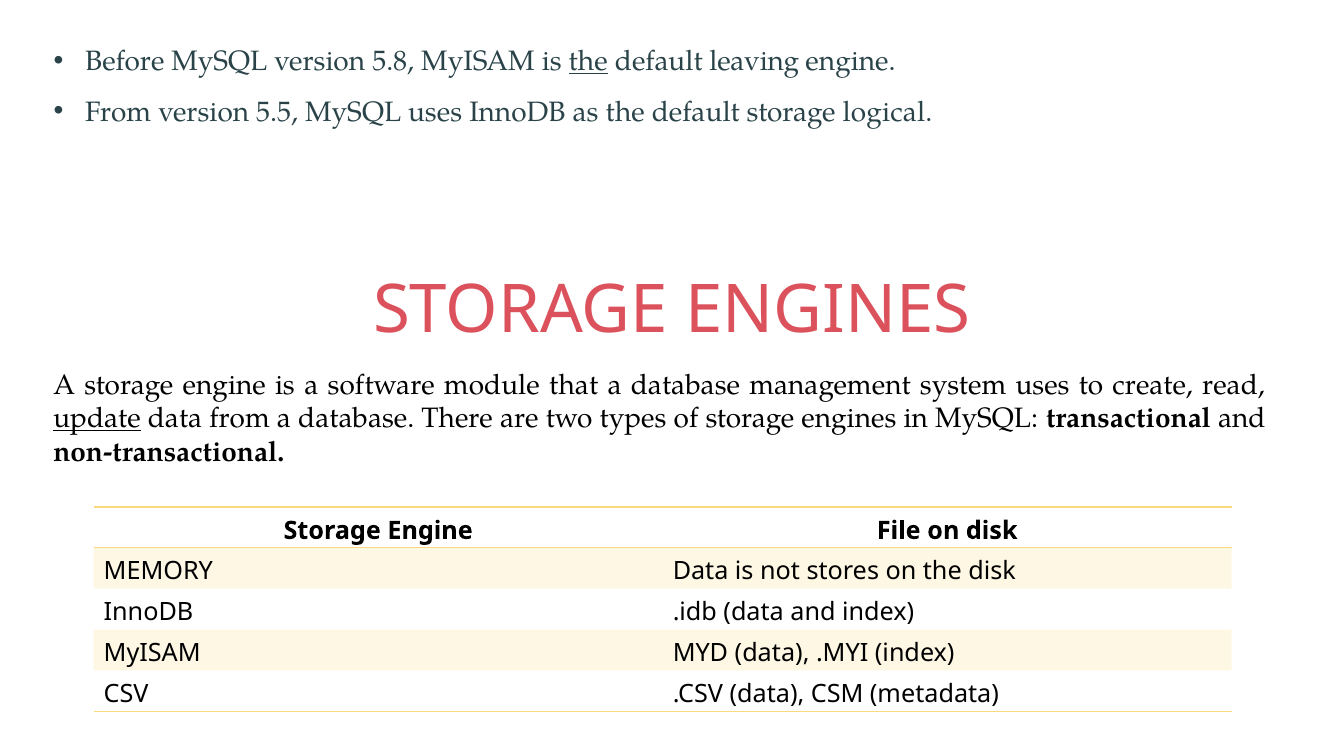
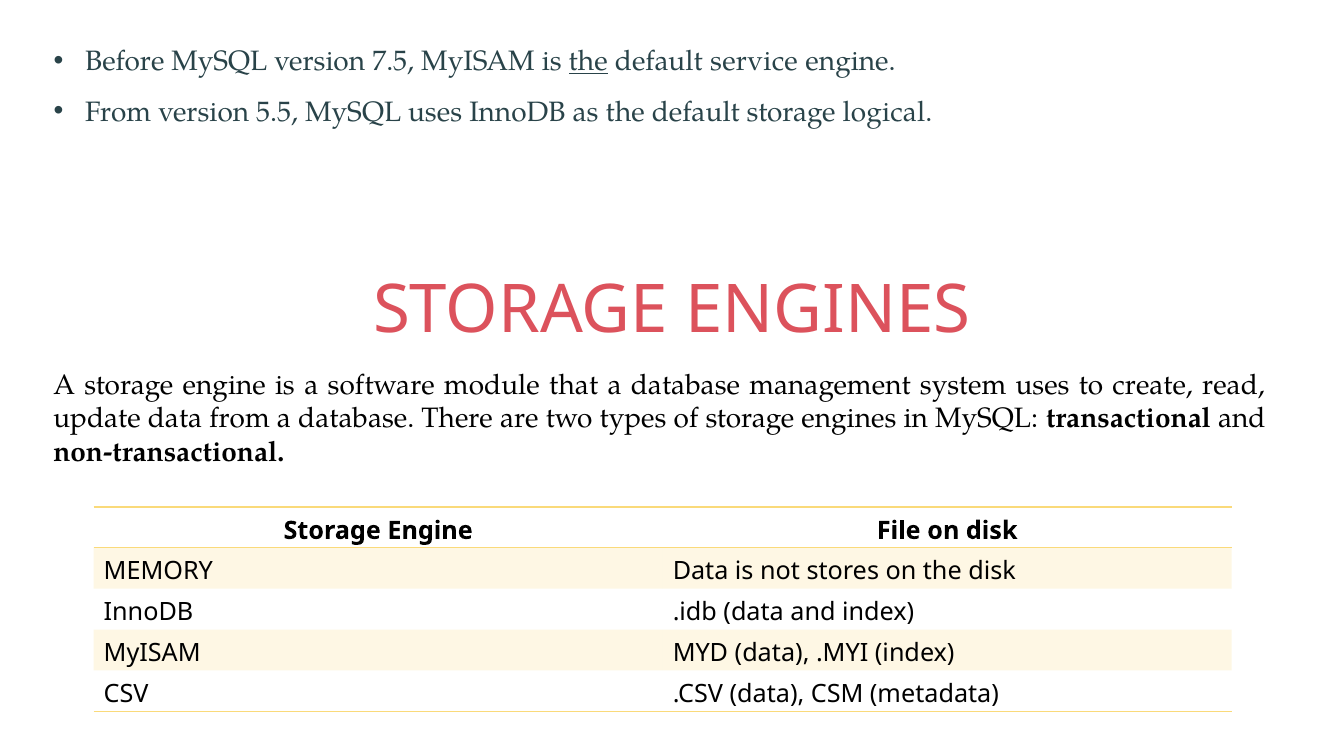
5.8: 5.8 -> 7.5 (393, 61)
leaving: leaving -> service (754, 61)
update underline: present -> none (97, 419)
